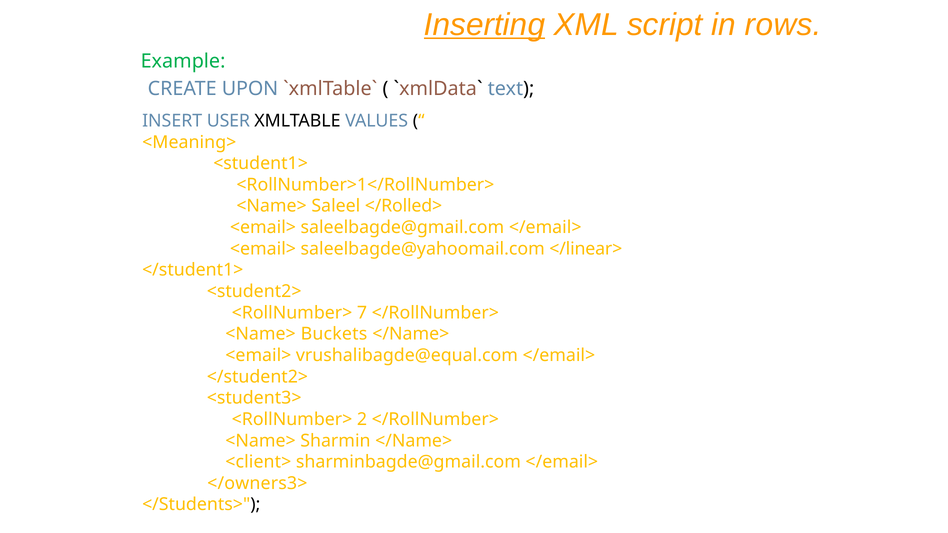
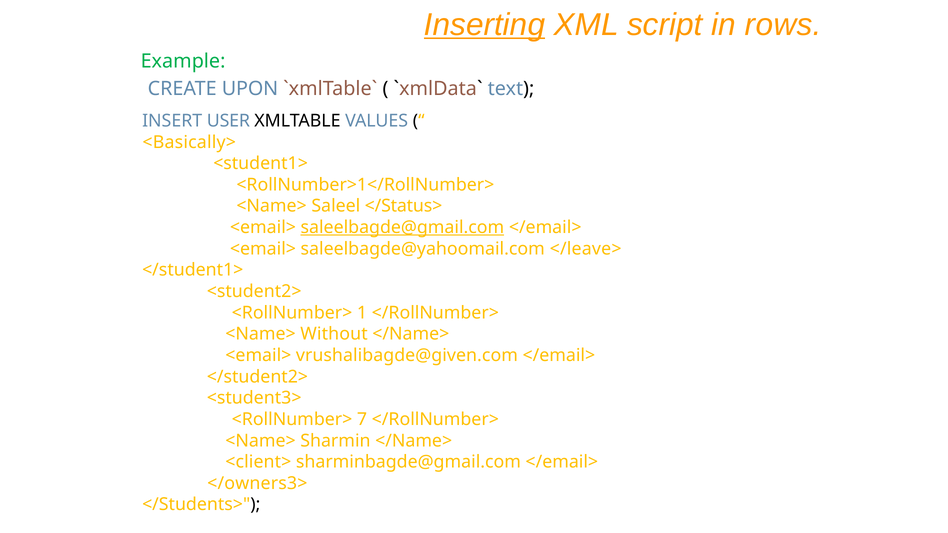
<Meaning>: <Meaning> -> <Basically> (189, 142)
</Rolled>: </Rolled> -> </Status> (404, 206)
saleelbagde@gmail.com underline: none -> present (402, 228)
</linear>: </linear> -> </leave> (586, 249)
7: 7 -> 1 (362, 313)
Buckets: Buckets -> Without (334, 334)
vrushalibagde@equal.com: vrushalibagde@equal.com -> vrushalibagde@given.com (407, 356)
2: 2 -> 7 (362, 420)
